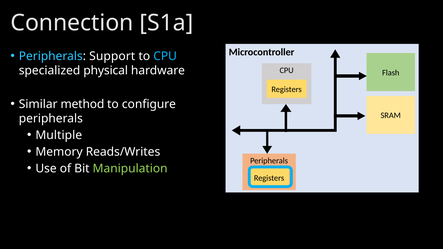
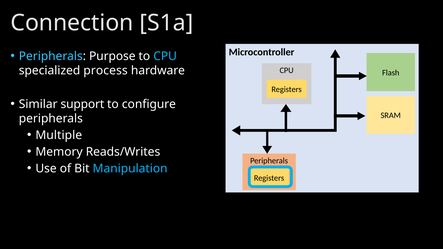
Support: Support -> Purpose (112, 56)
physical: physical -> process (106, 71)
method: method -> support (82, 104)
Manipulation colour: light green -> light blue (130, 169)
